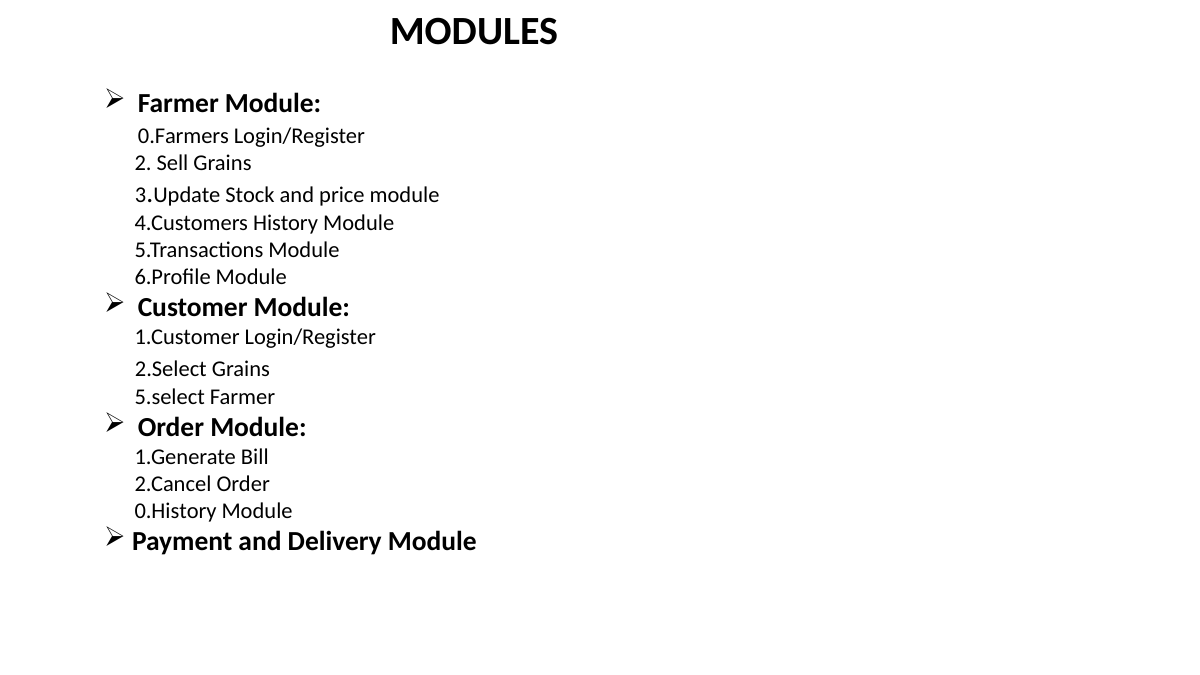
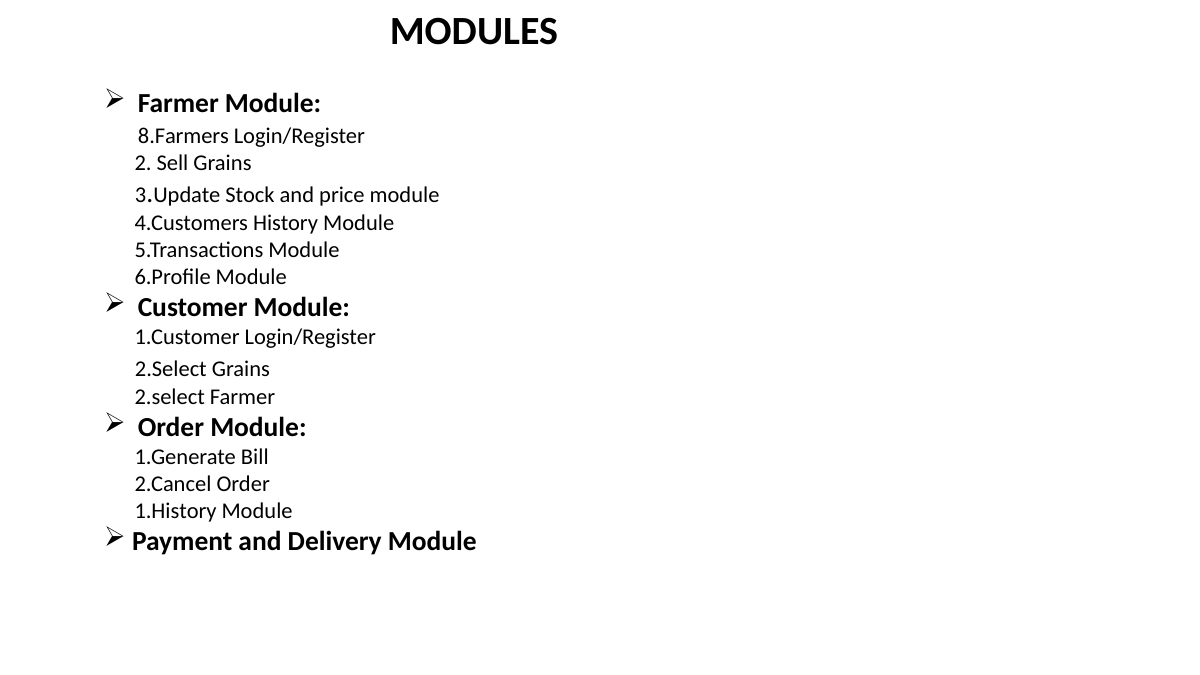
0.Farmers: 0.Farmers -> 8.Farmers (183, 136)
5.select: 5.select -> 2.select (170, 397)
0.History: 0.History -> 1.History (176, 511)
